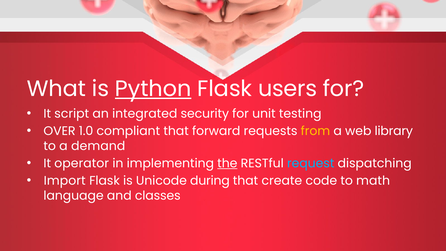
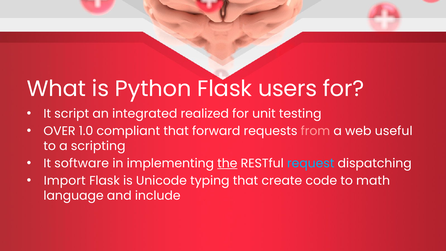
Python underline: present -> none (153, 89)
security: security -> realized (205, 114)
from colour: yellow -> pink (315, 131)
library: library -> useful (394, 131)
demand: demand -> scripting (98, 146)
operator: operator -> software (82, 163)
during: during -> typing (210, 181)
classes: classes -> include (158, 195)
